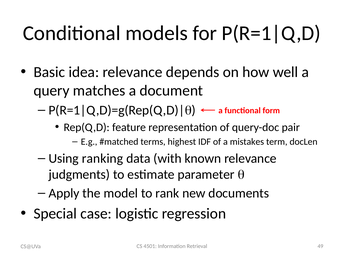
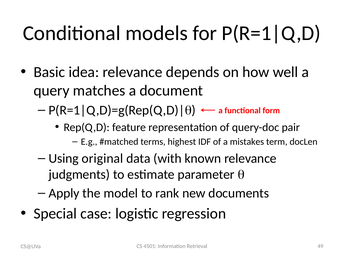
ranking: ranking -> original (103, 158)
